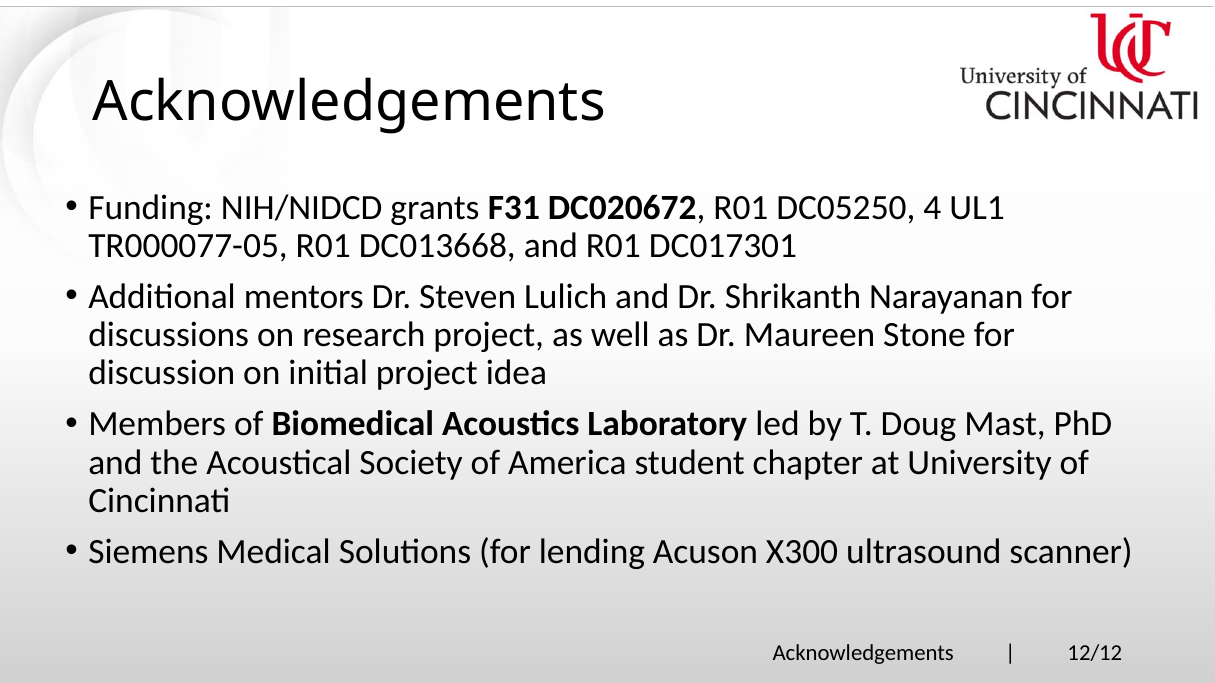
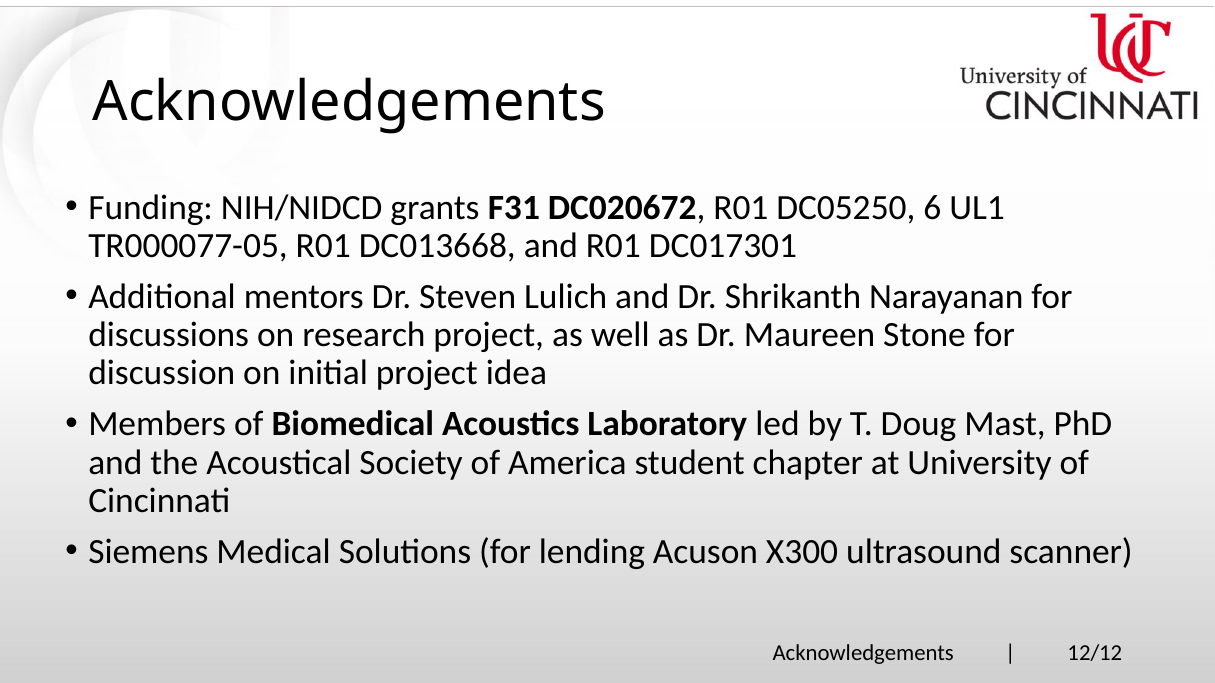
4: 4 -> 6 (932, 208)
